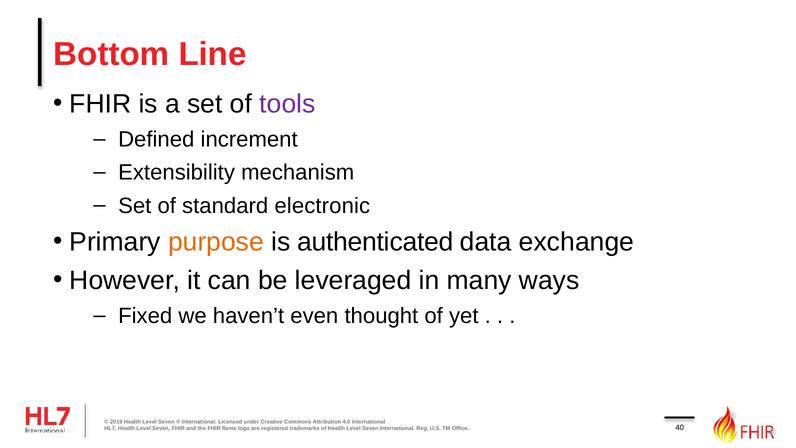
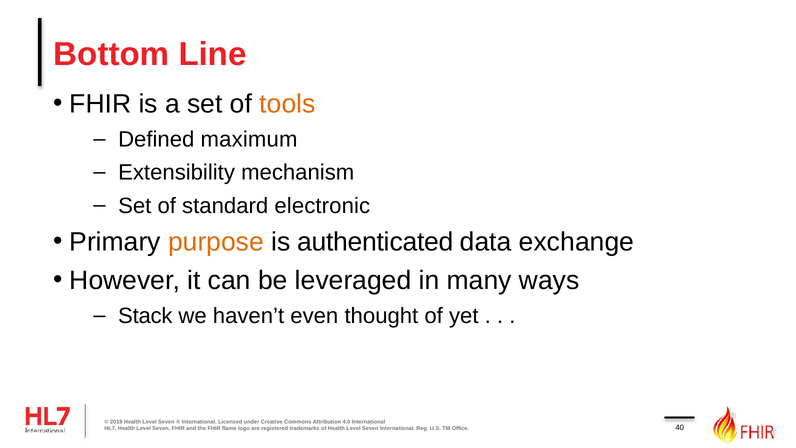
tools colour: purple -> orange (287, 104)
increment: increment -> maximum (249, 139)
Fixed: Fixed -> Stack (145, 316)
